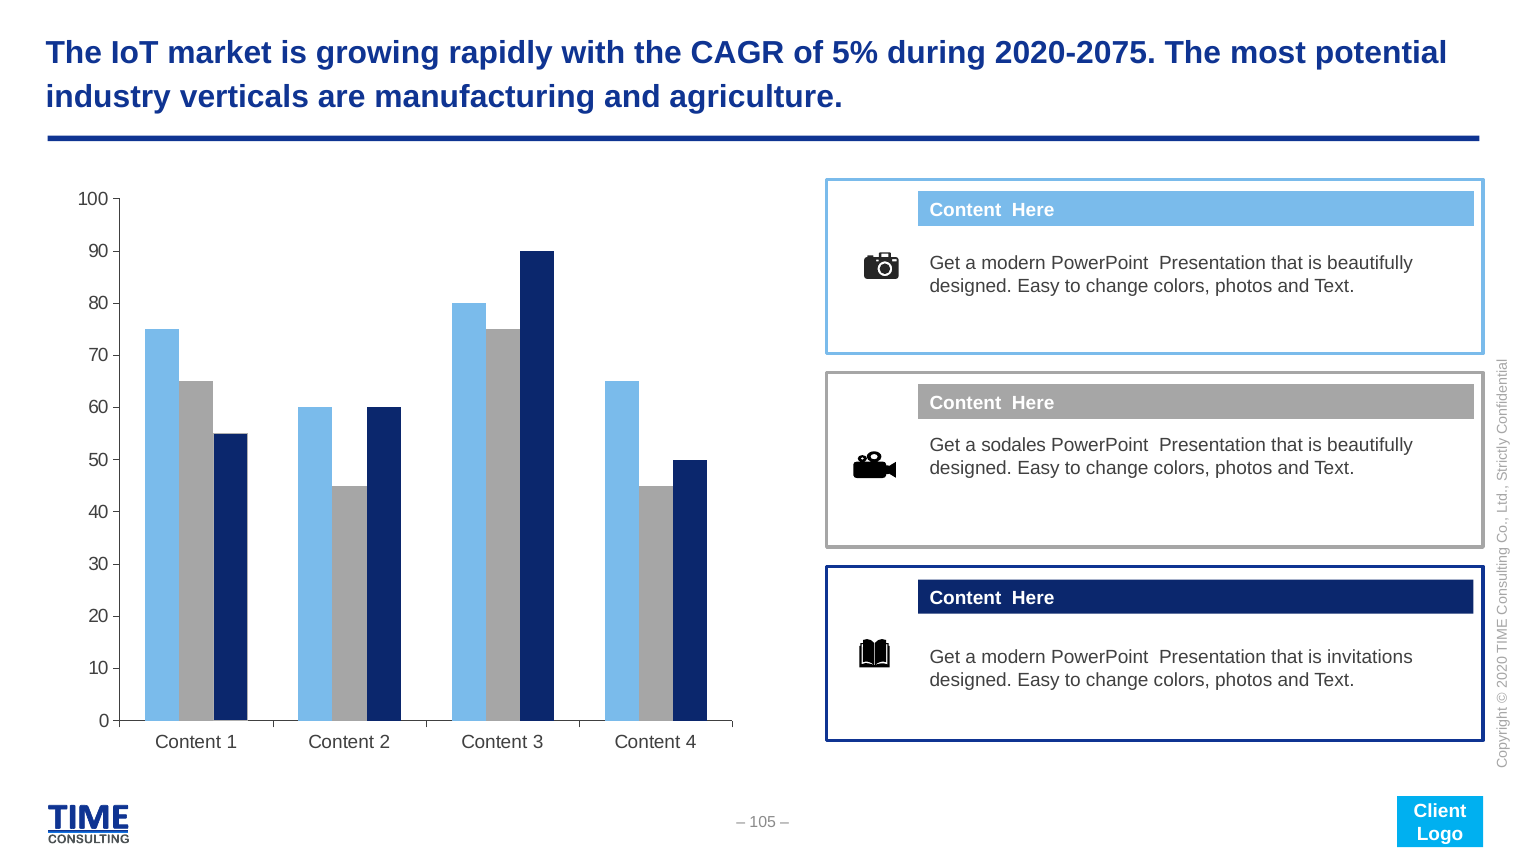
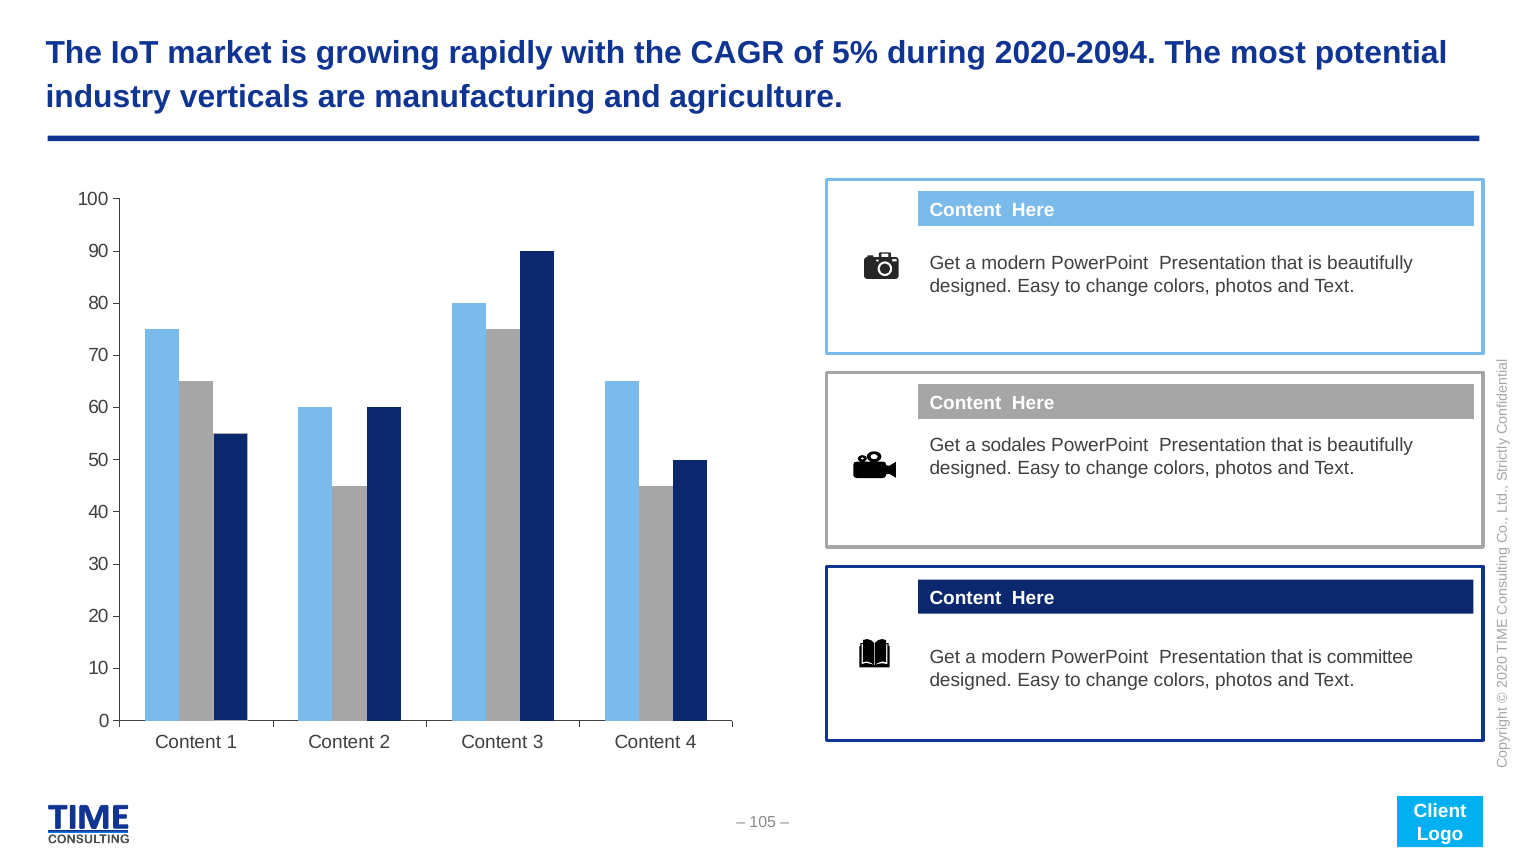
2020-2075: 2020-2075 -> 2020-2094 (1075, 53)
invitations: invitations -> committee (1370, 657)
